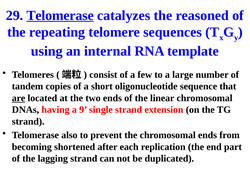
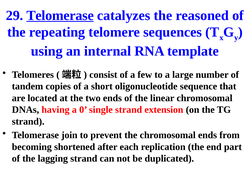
are underline: present -> none (19, 98)
9: 9 -> 0 (83, 109)
also: also -> join (69, 135)
